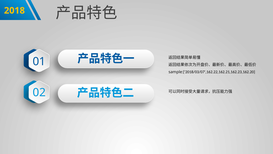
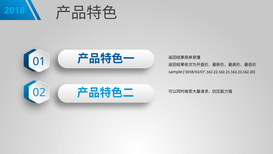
2018 colour: yellow -> light blue (14, 11)
